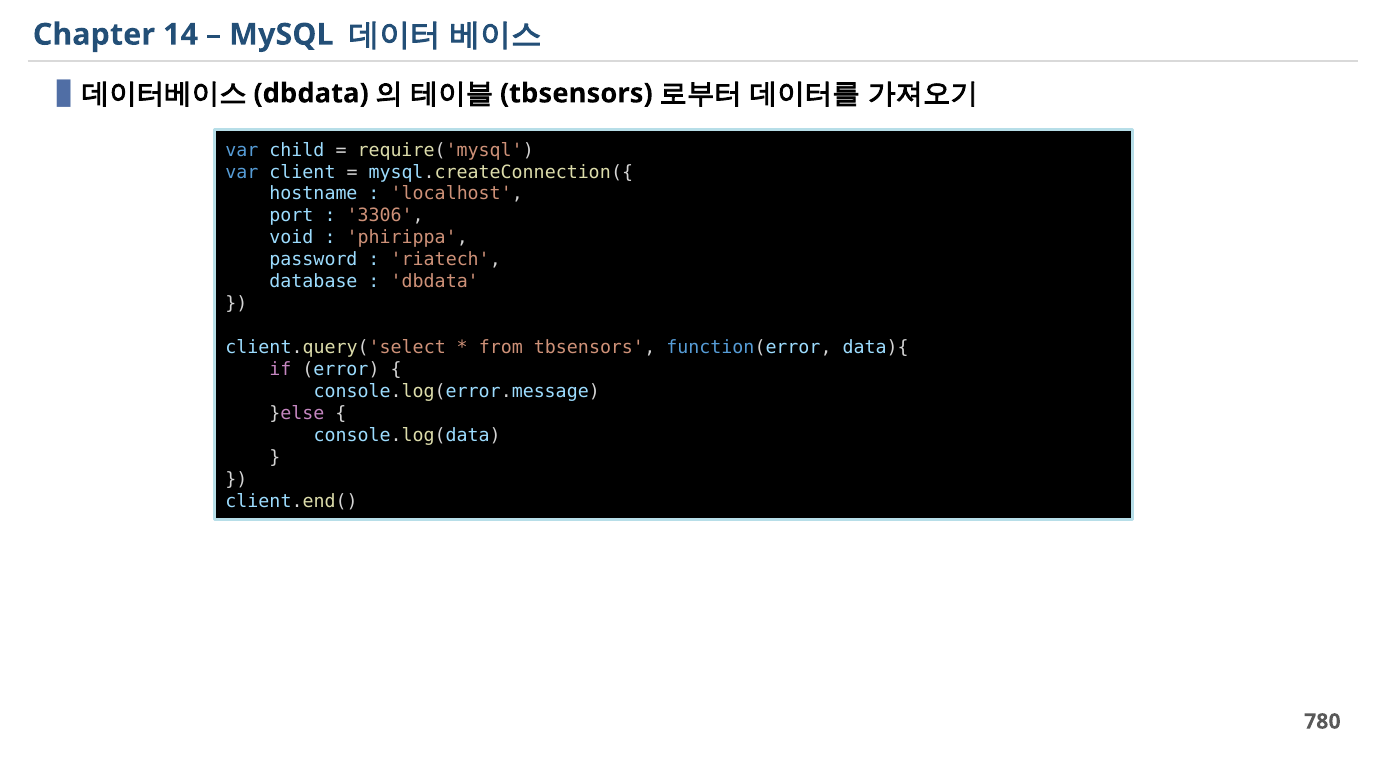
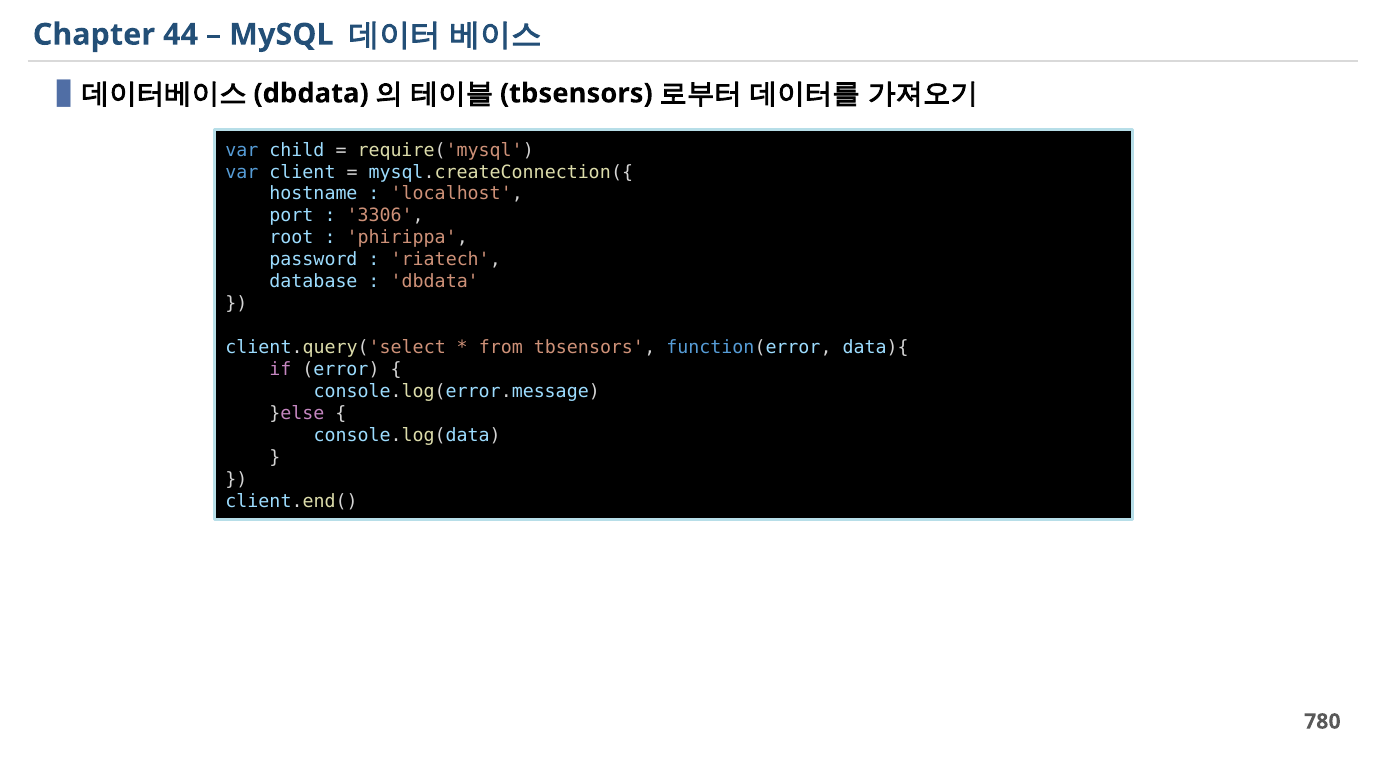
14: 14 -> 44 (181, 35)
void: void -> root (291, 238)
